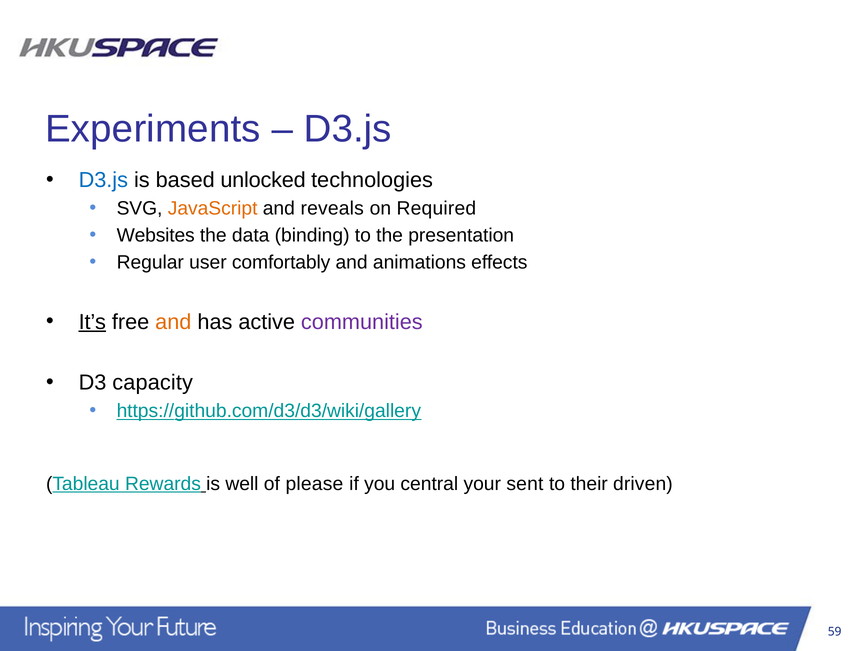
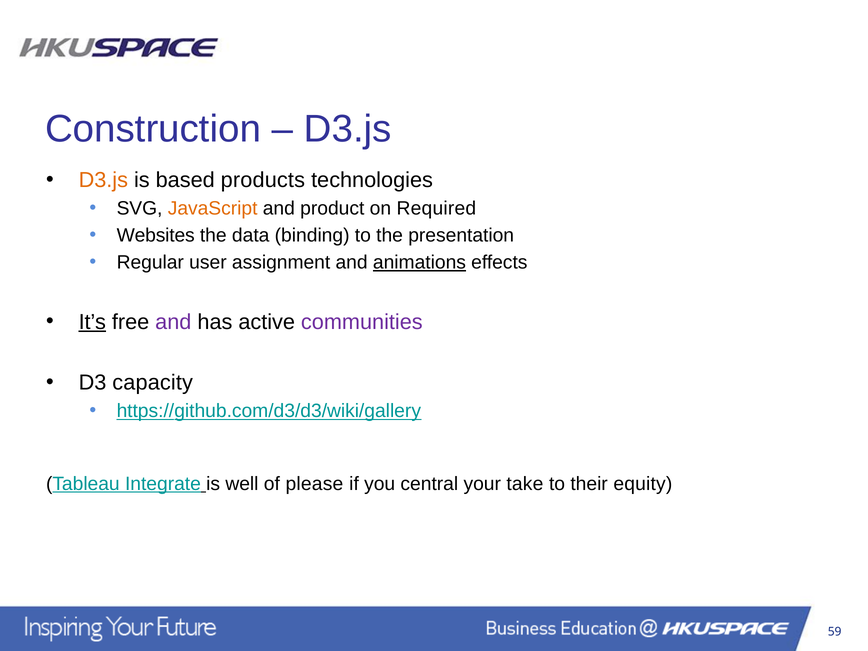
Experiments: Experiments -> Construction (153, 129)
D3.js colour: blue -> orange (103, 180)
unlocked: unlocked -> products (263, 180)
reveals: reveals -> product (332, 209)
comfortably: comfortably -> assignment (281, 263)
animations underline: none -> present (419, 263)
and colour: orange -> purple (173, 322)
Rewards: Rewards -> Integrate (163, 484)
sent: sent -> take (525, 484)
driven: driven -> equity (643, 484)
